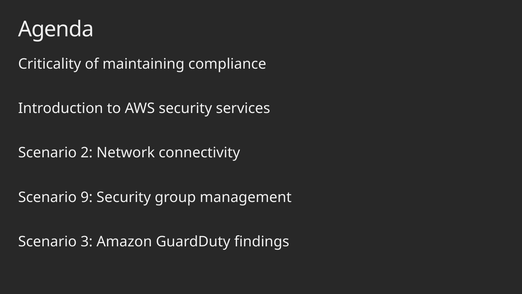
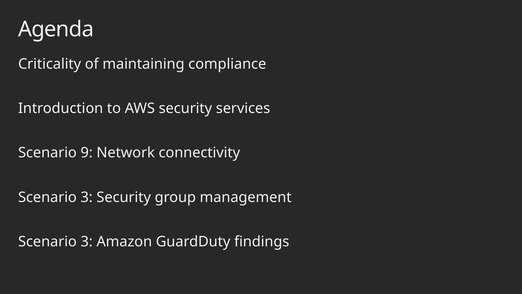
2: 2 -> 9 (87, 153)
9: 9 -> 3 (87, 197)
